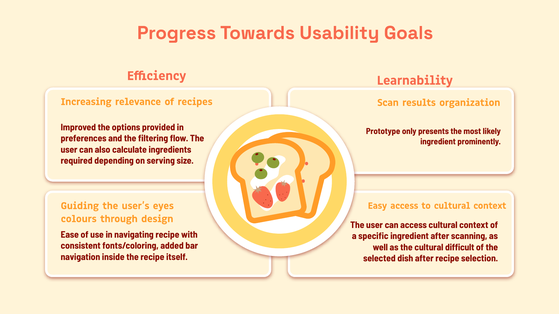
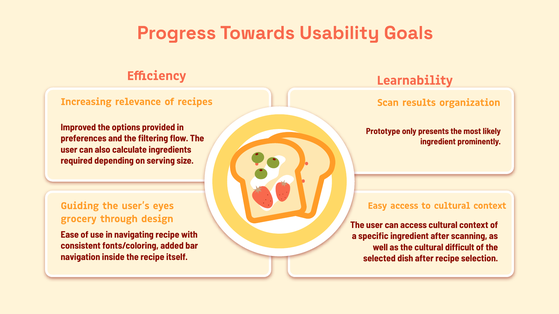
colours: colours -> grocery (79, 219)
